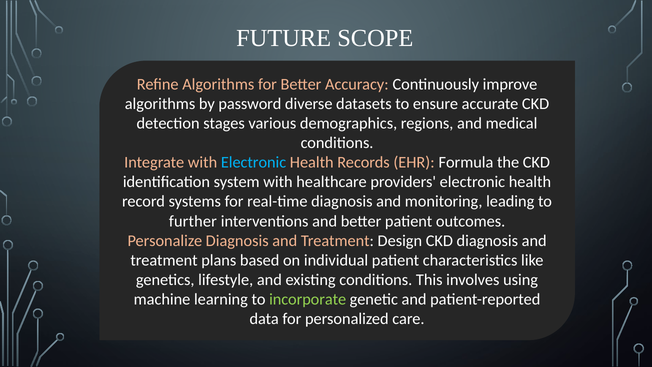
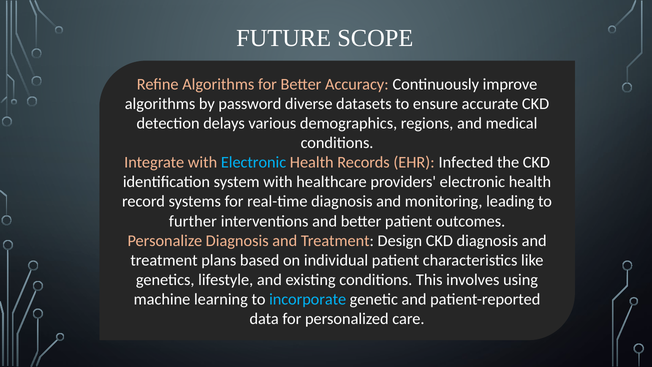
stages: stages -> delays (224, 123)
Formula: Formula -> Infected (466, 162)
incorporate colour: light green -> light blue (308, 299)
